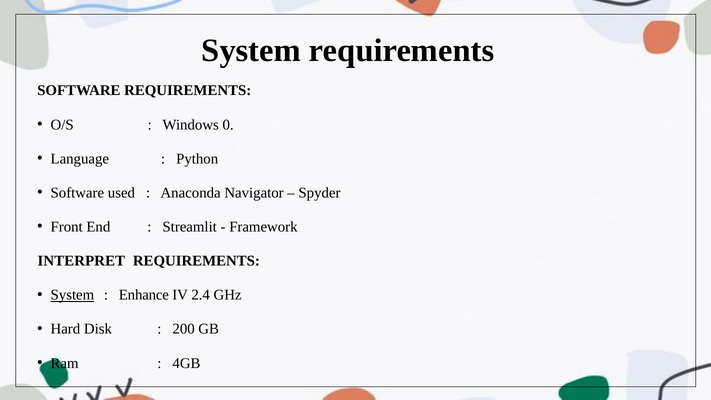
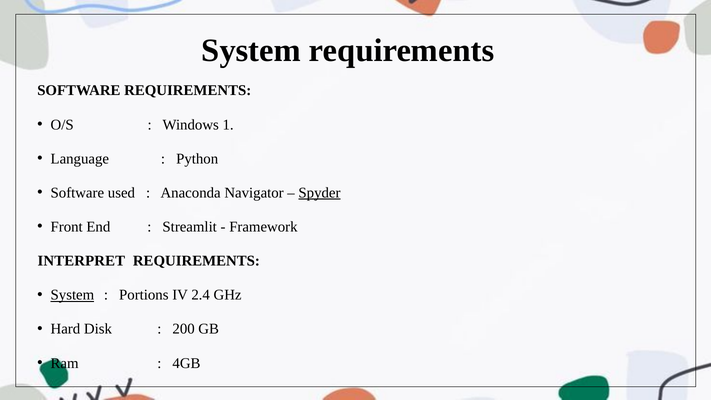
0: 0 -> 1 (228, 125)
Spyder underline: none -> present (319, 193)
Enhance: Enhance -> Portions (144, 295)
